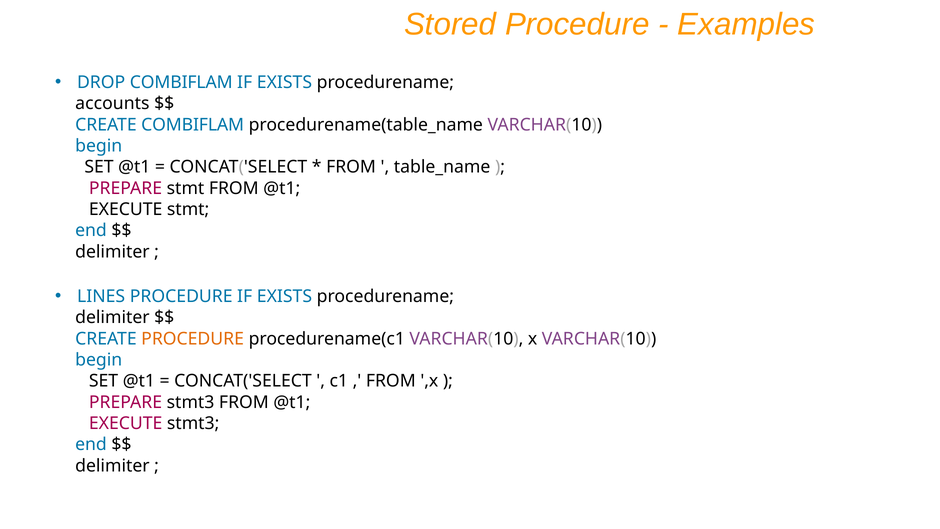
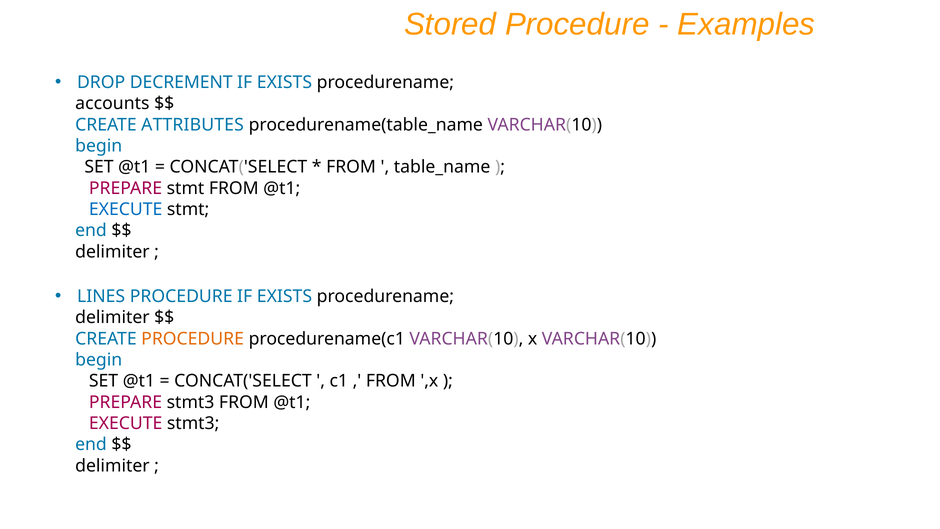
DROP COMBIFLAM: COMBIFLAM -> DECREMENT (181, 82)
CREATE COMBIFLAM: COMBIFLAM -> ATTRIBUTES (193, 125)
EXECUTE colour: black -> blue (126, 209)
